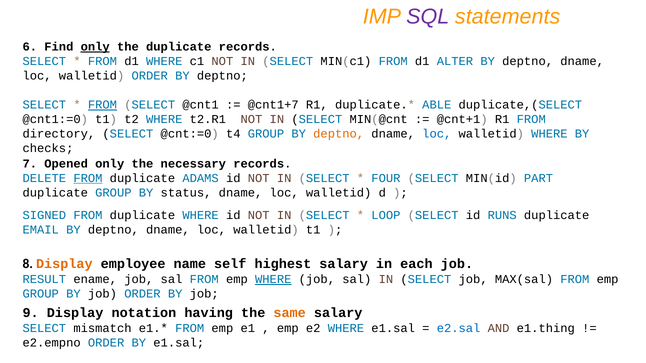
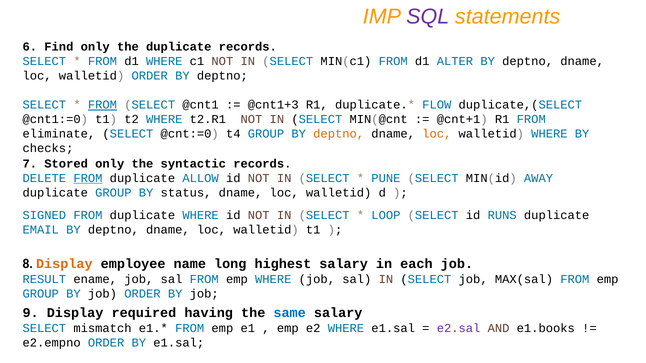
only underline: present -> none (95, 47)
@cnt1+7: @cnt1+7 -> @cnt1+3 (273, 105)
ABLE: ABLE -> FLOW (437, 105)
directory: directory -> eliminate (59, 134)
loc colour: blue -> orange (437, 134)
Opened: Opened -> Stored (66, 164)
necessary: necessary -> syntactic (193, 164)
ADAMS: ADAMS -> ALLOW (201, 178)
FOUR: FOUR -> PUNE (386, 178)
PART: PART -> AWAY (539, 178)
self: self -> long (230, 264)
WHERE underline: present -> none (273, 280)
notation: notation -> required (144, 313)
same colour: orange -> blue (290, 313)
e2.sal colour: blue -> purple (459, 328)
e1.thing: e1.thing -> e1.books (546, 328)
